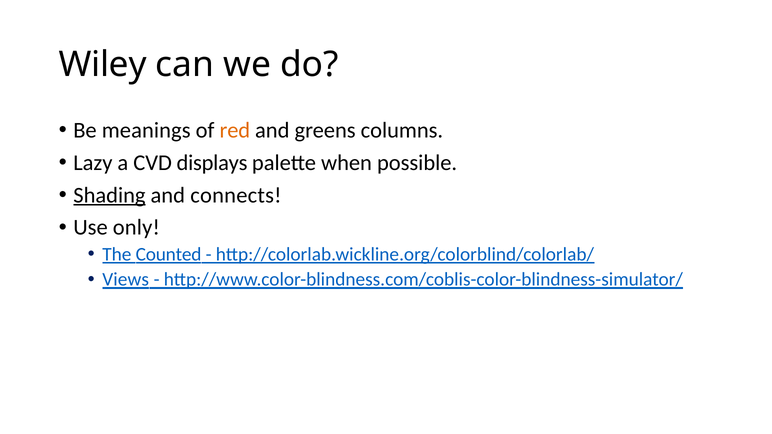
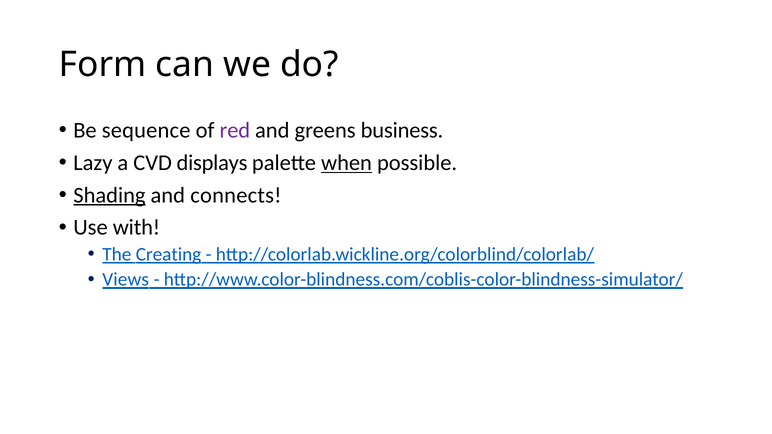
Wiley: Wiley -> Form (103, 65)
meanings: meanings -> sequence (146, 131)
red colour: orange -> purple (235, 131)
columns: columns -> business (402, 131)
when underline: none -> present (347, 163)
only: only -> with (136, 228)
Counted: Counted -> Creating (169, 255)
